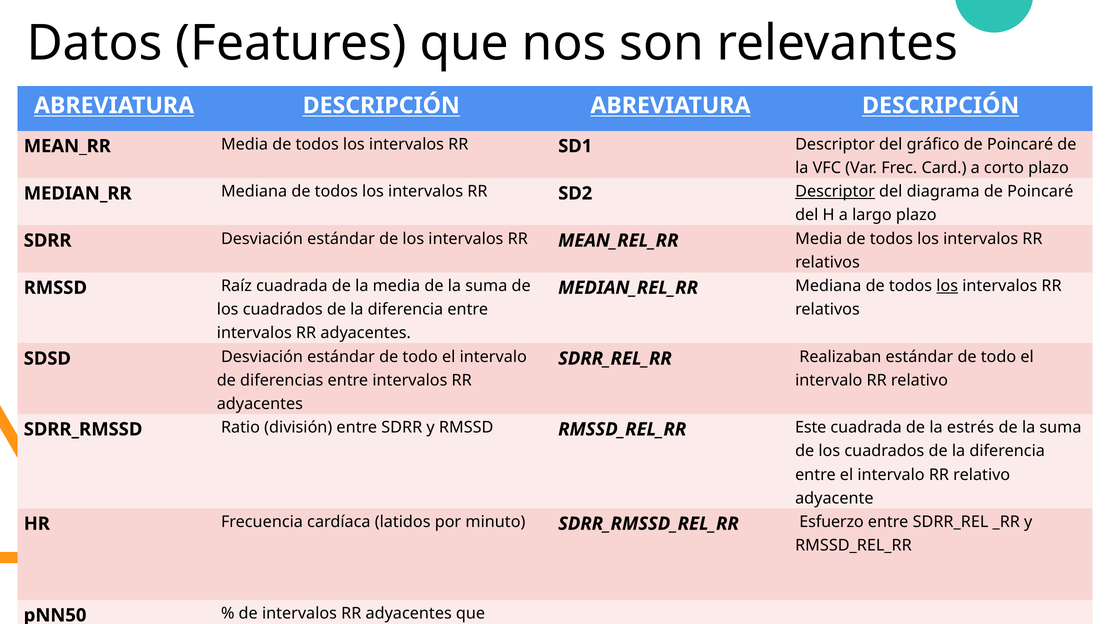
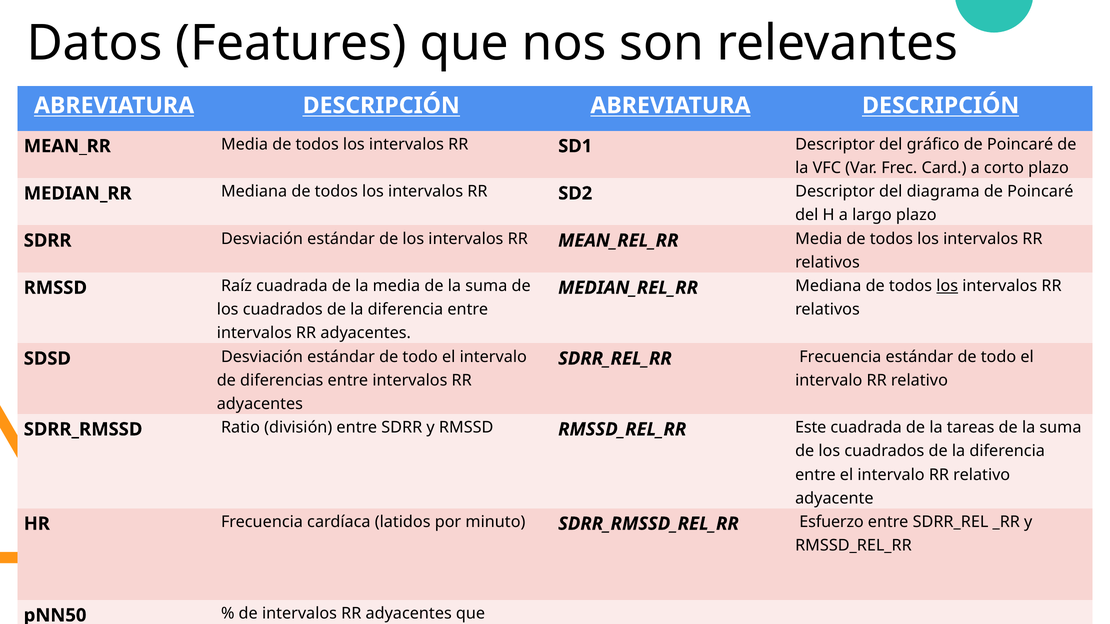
Descriptor underline: present -> none (835, 192)
Realizaban: Realizaban -> Frecuencia (840, 357)
estrés: estrés -> tareas (971, 428)
